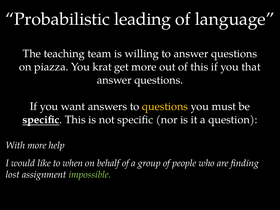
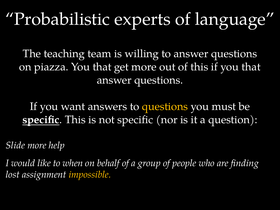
leading: leading -> experts (142, 19)
piazza You krat: krat -> that (102, 67)
With: With -> Slide (15, 145)
impossible colour: light green -> yellow (90, 175)
